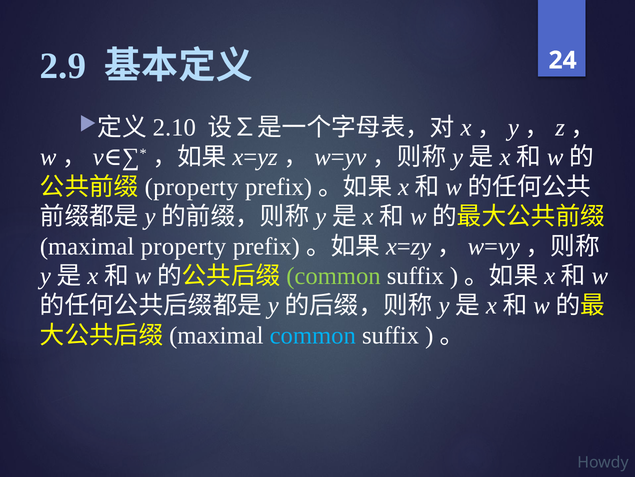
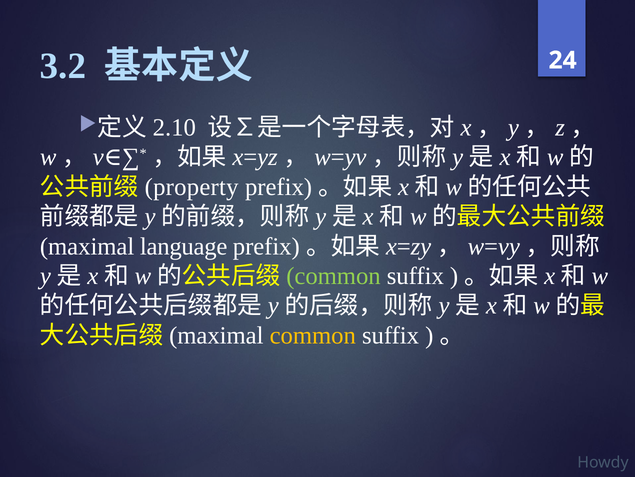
2.9: 2.9 -> 3.2 (63, 66)
property: property -> language (184, 246)
common colour: light blue -> yellow (313, 335)
